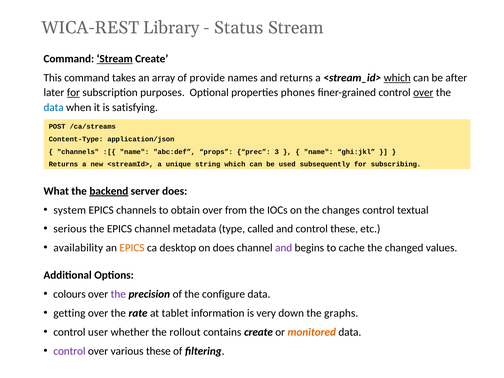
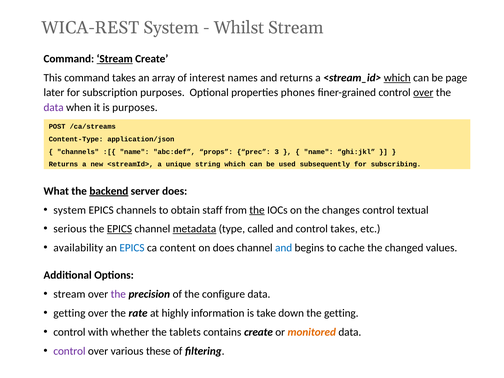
WICA-REST Library: Library -> System (171, 28)
Status: Status -> Whilst (239, 28)
provide: provide -> interest (207, 78)
after: after -> page (456, 78)
for underline: present -> none (73, 93)
data colour: blue -> purple (54, 107)
is satisfying: satisfying -> purposes (135, 107)
obtain over: over -> staff (212, 210)
the underline: none -> present (257, 210)
EPICS underline: none -> present (119, 229)
metadata underline: none -> present (194, 229)
control these: these -> takes (344, 229)
EPICS colour: orange -> blue (132, 248)
desktop: desktop -> content (178, 248)
and colour: purple -> blue (284, 248)
colours: colours -> stream (69, 294)
tablet: tablet -> highly (175, 313)
very: very -> take (266, 313)
the graphs: graphs -> getting (341, 313)
user: user -> with (98, 332)
rollout: rollout -> tablets (185, 332)
